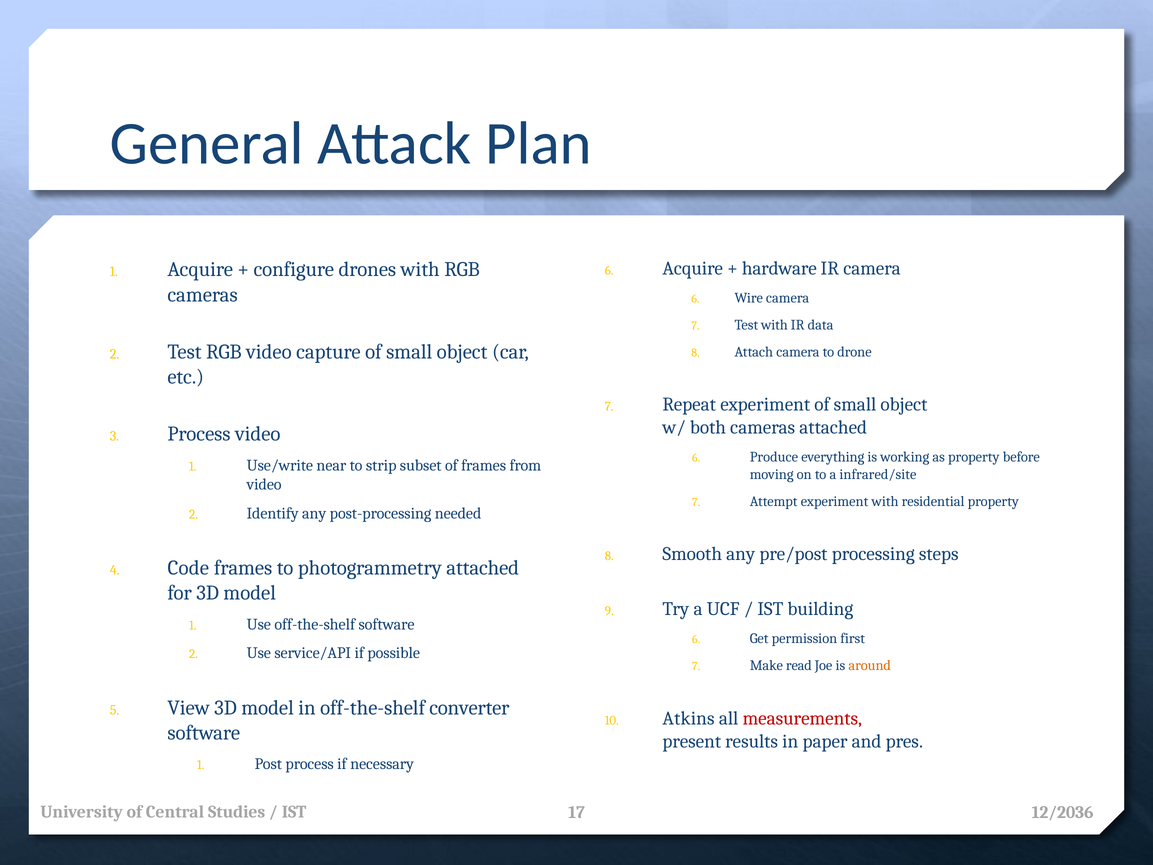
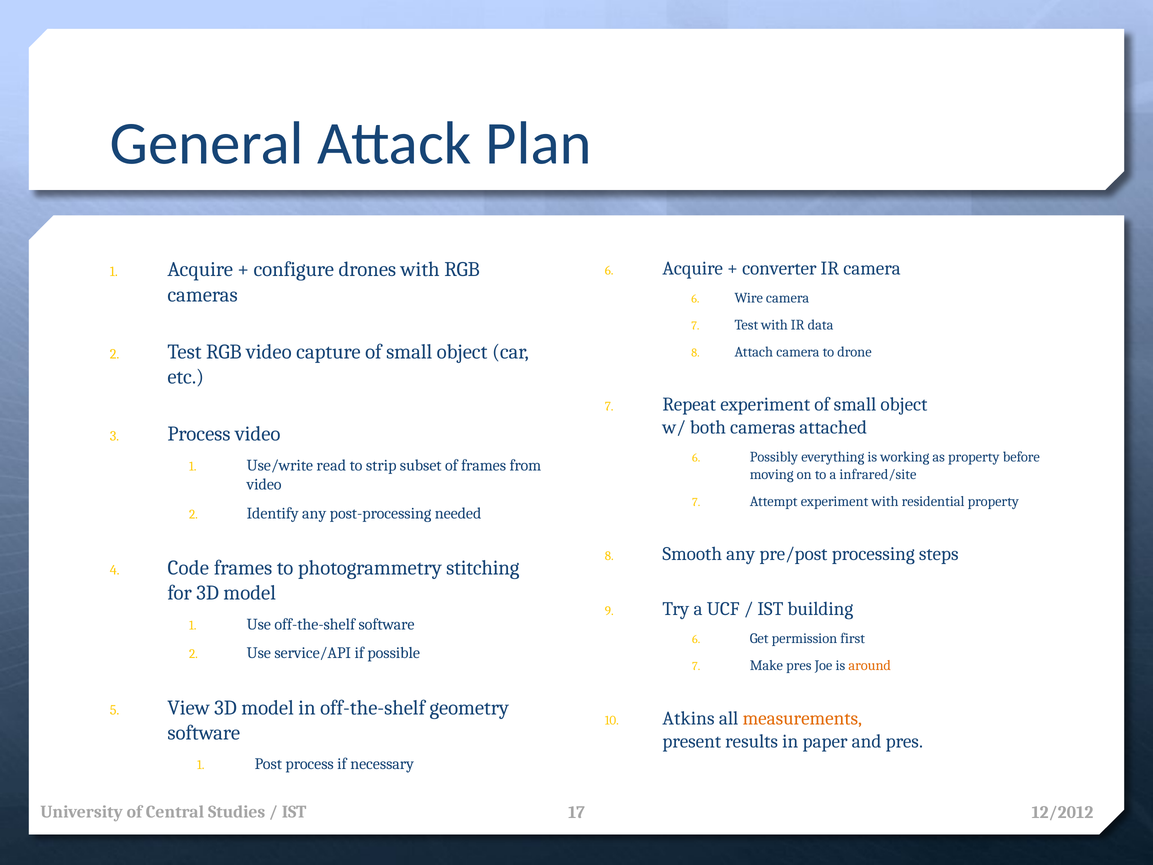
hardware: hardware -> converter (779, 268)
Produce: Produce -> Possibly (774, 457)
near: near -> read (331, 465)
photogrammetry attached: attached -> stitching (483, 568)
Make read: read -> pres (799, 665)
converter: converter -> geometry (469, 708)
measurements colour: red -> orange (802, 718)
12/2036: 12/2036 -> 12/2012 (1062, 812)
